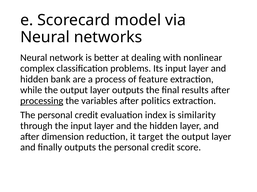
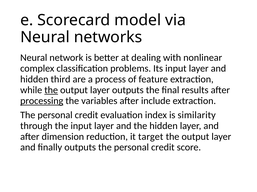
bank: bank -> third (61, 80)
the underline: none -> present (51, 90)
politics: politics -> include (156, 101)
